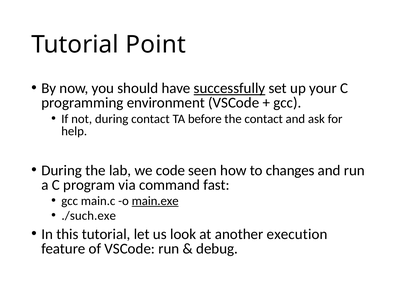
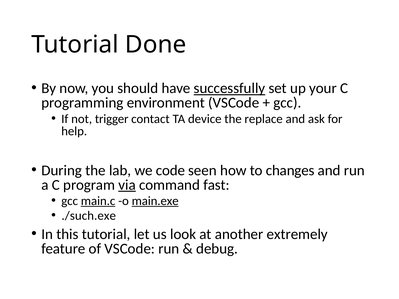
Point: Point -> Done (156, 45)
not during: during -> trigger (112, 119)
before: before -> device (205, 119)
the contact: contact -> replace (264, 119)
via underline: none -> present (127, 185)
main.c underline: none -> present (98, 201)
execution: execution -> extremely (297, 234)
